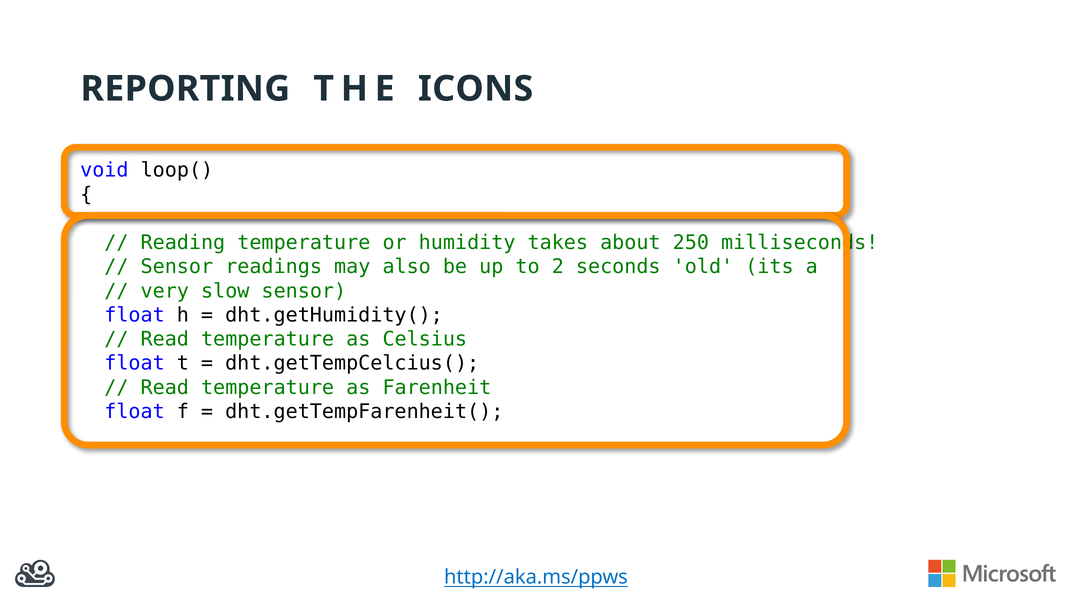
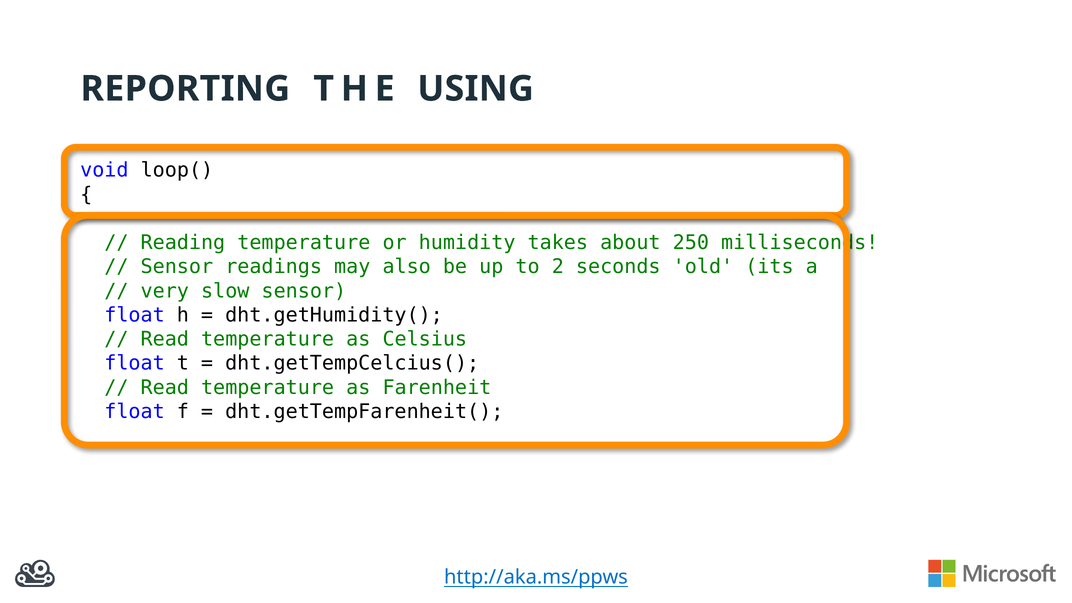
ICONS: ICONS -> USING (476, 89)
